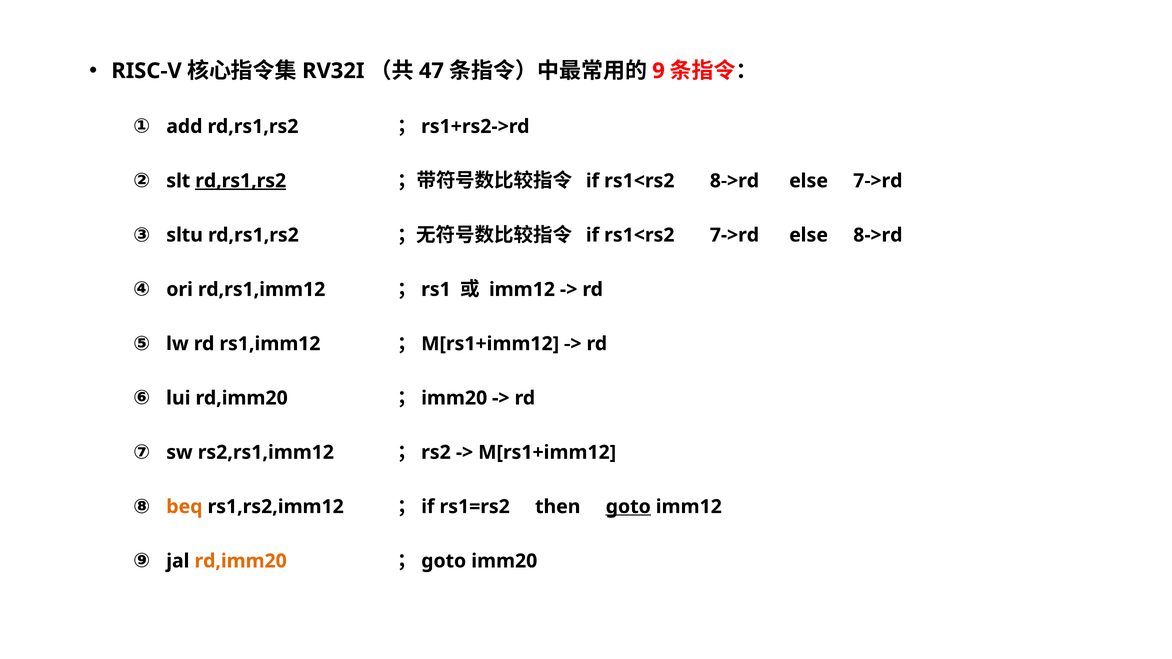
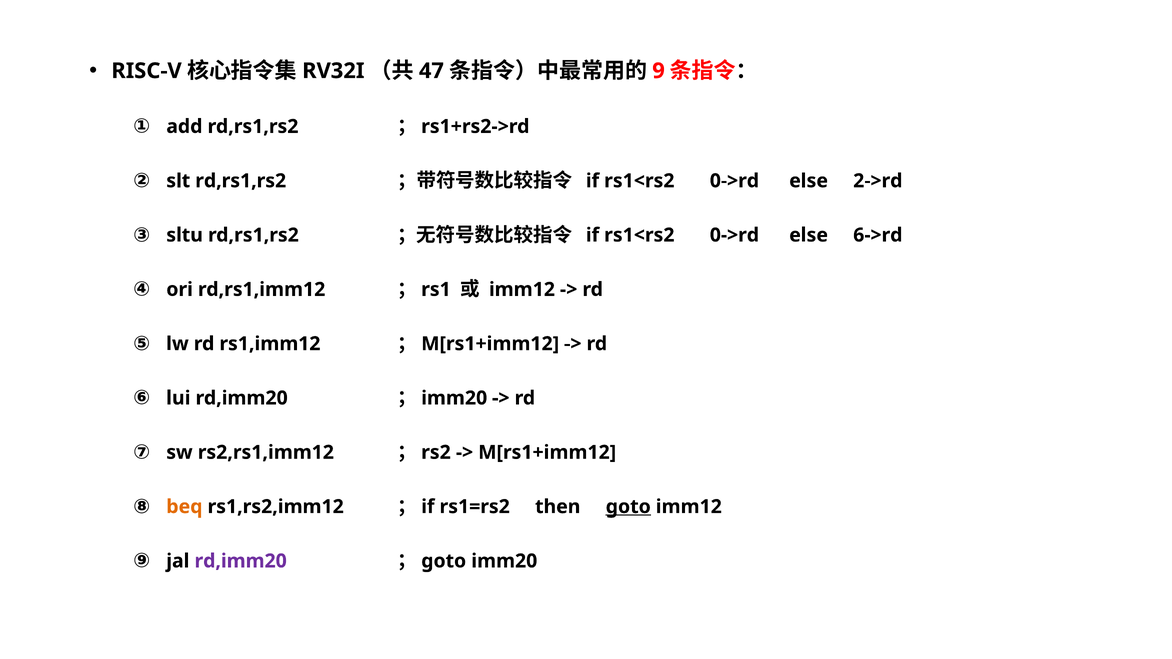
rd,rs1,rs2 underline: present -> none (241, 181)
8->rd: 8->rd -> 0->rd (734, 181)
else 7->rd: 7->rd -> 2->rd (878, 181)
7->rd: 7->rd -> 0->rd (734, 235)
else 8->rd: 8->rd -> 6->rd (878, 235)
rd,imm20 colour: orange -> purple (241, 561)
